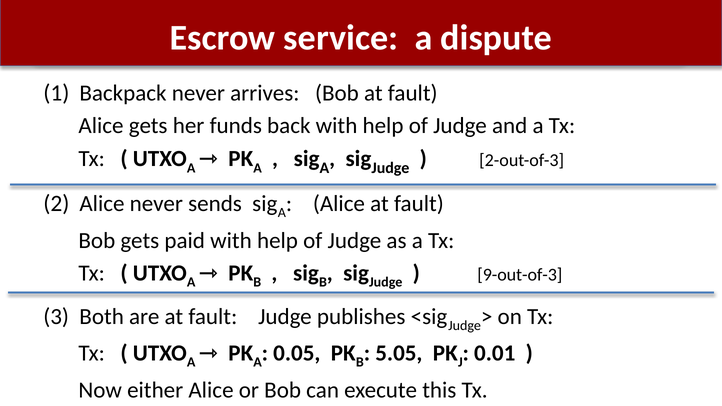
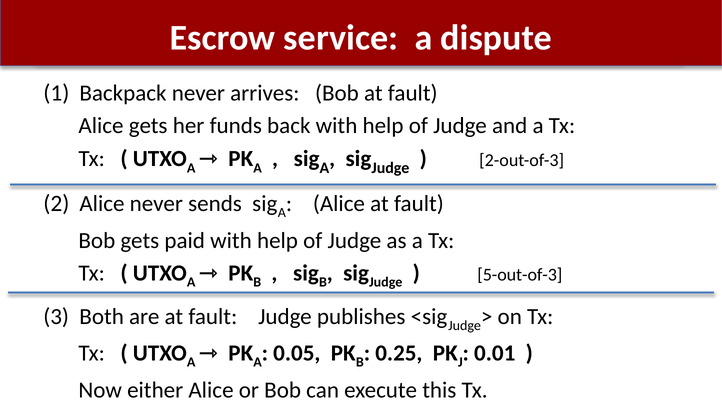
9-out-of-3: 9-out-of-3 -> 5-out-of-3 (520, 275)
5.05: 5.05 -> 0.25 (399, 353)
